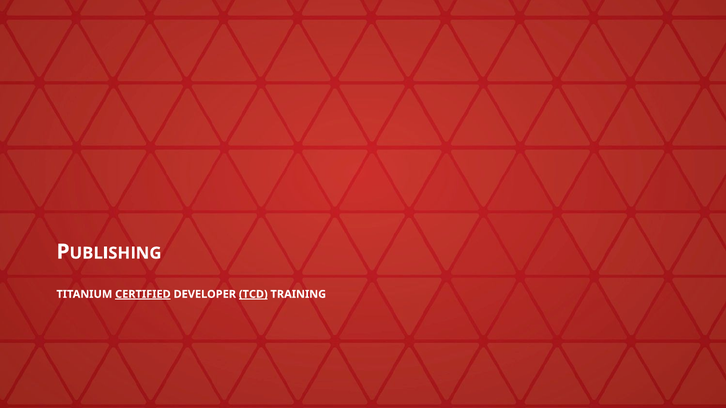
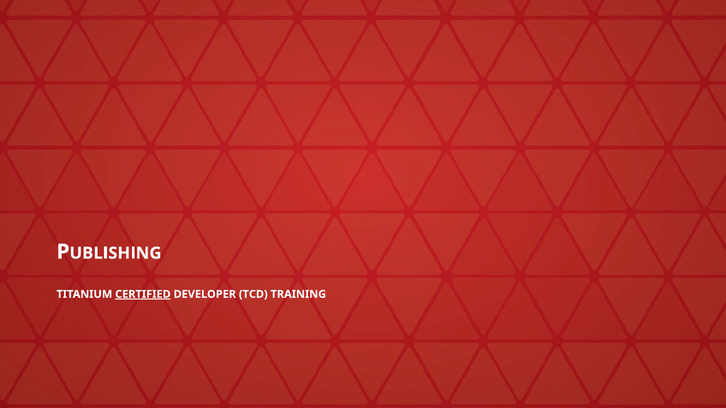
TCD underline: present -> none (253, 294)
